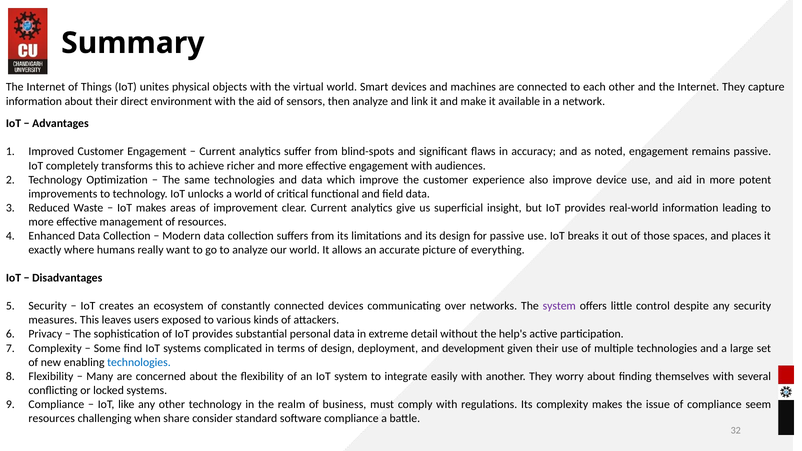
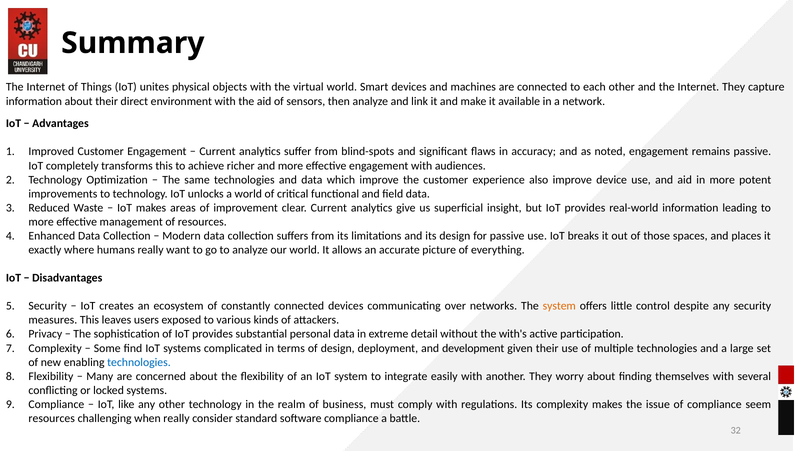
system colour: purple -> orange (559, 306)
help's: help's -> with's (513, 334)
when share: share -> really (176, 418)
